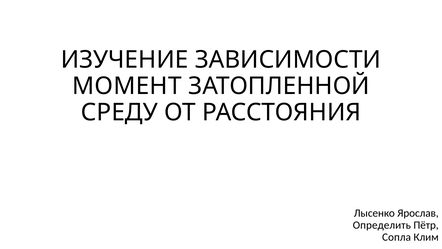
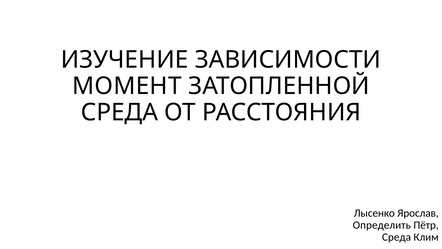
СРЕДУ: СРЕДУ -> СРЕДА (119, 112)
Сопла: Сопла -> Среда (397, 237)
